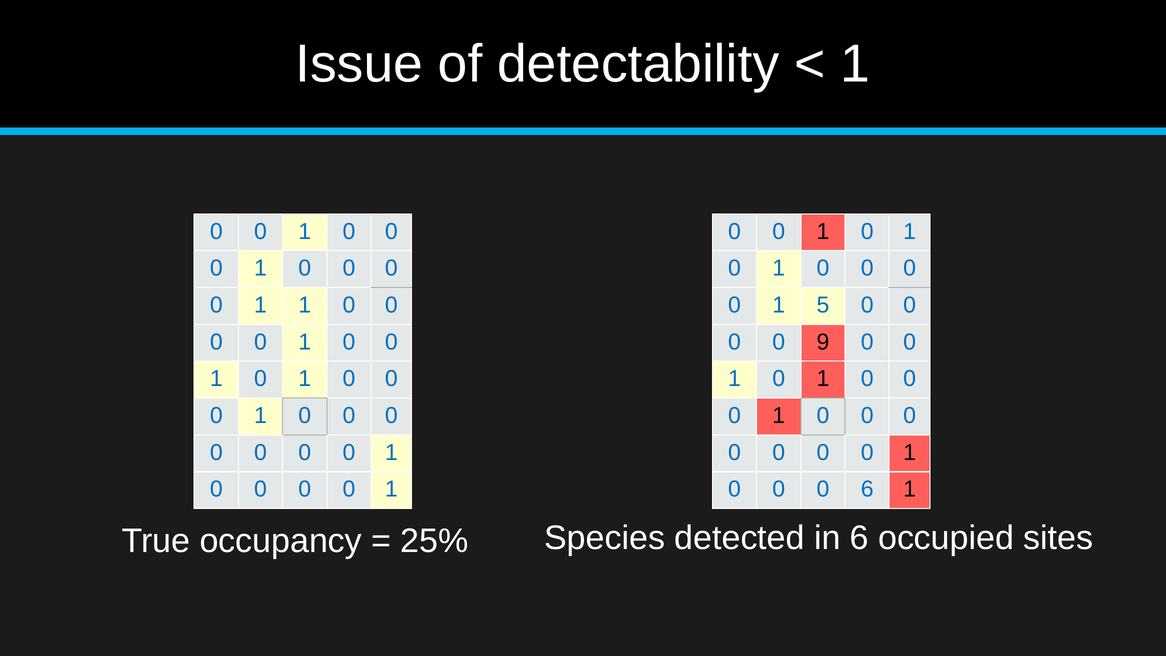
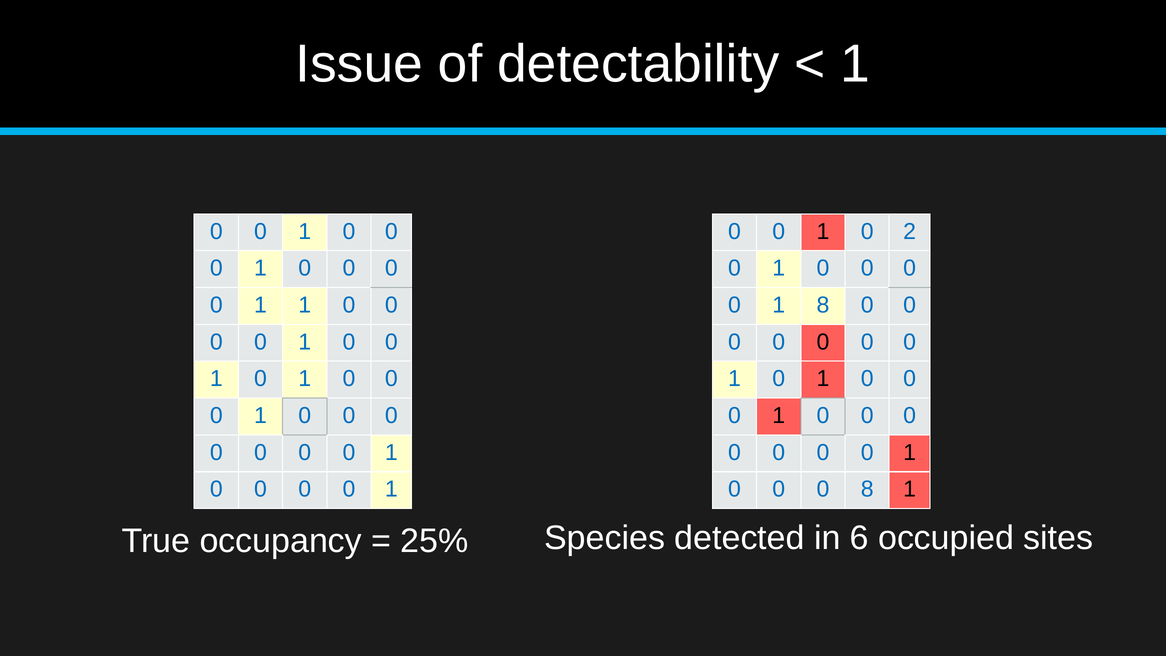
1: 1 -> 2 (910, 231)
1 5: 5 -> 8 (823, 305)
9: 9 -> 0 (823, 342)
0 6: 6 -> 8 (867, 489)
